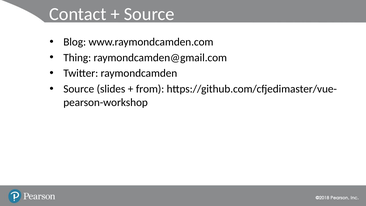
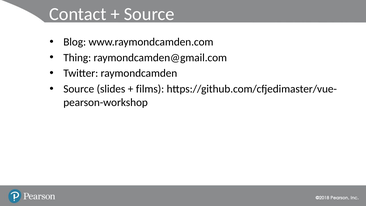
from: from -> films (150, 89)
